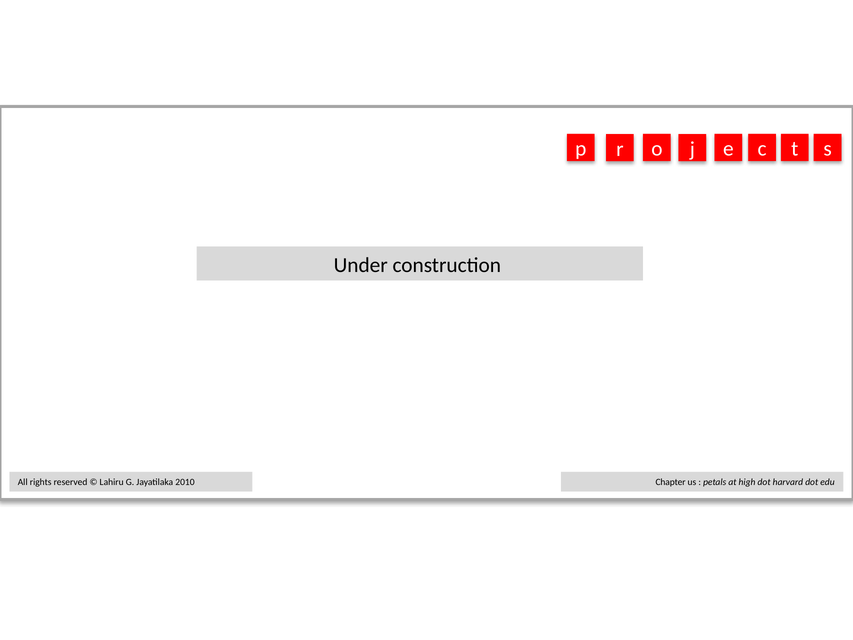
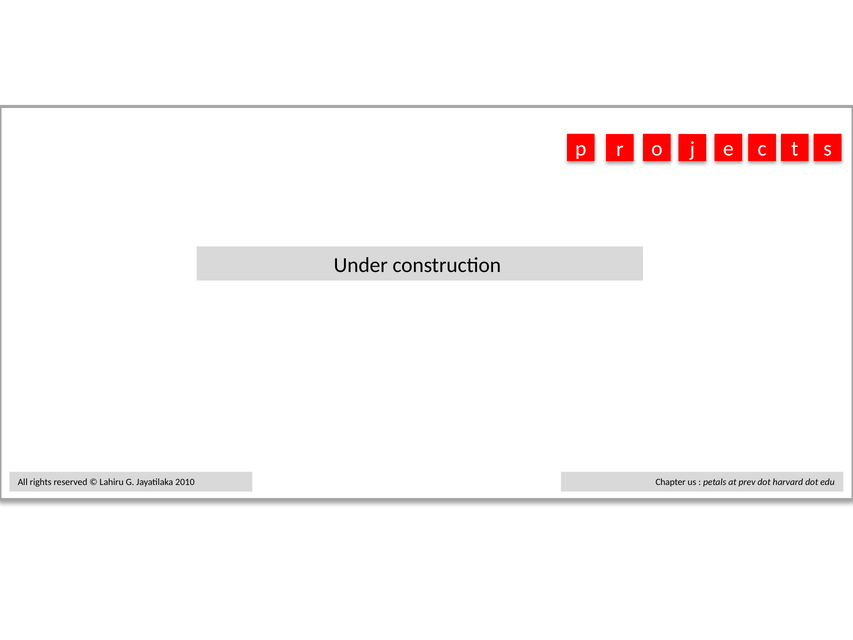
high: high -> prev (747, 482)
